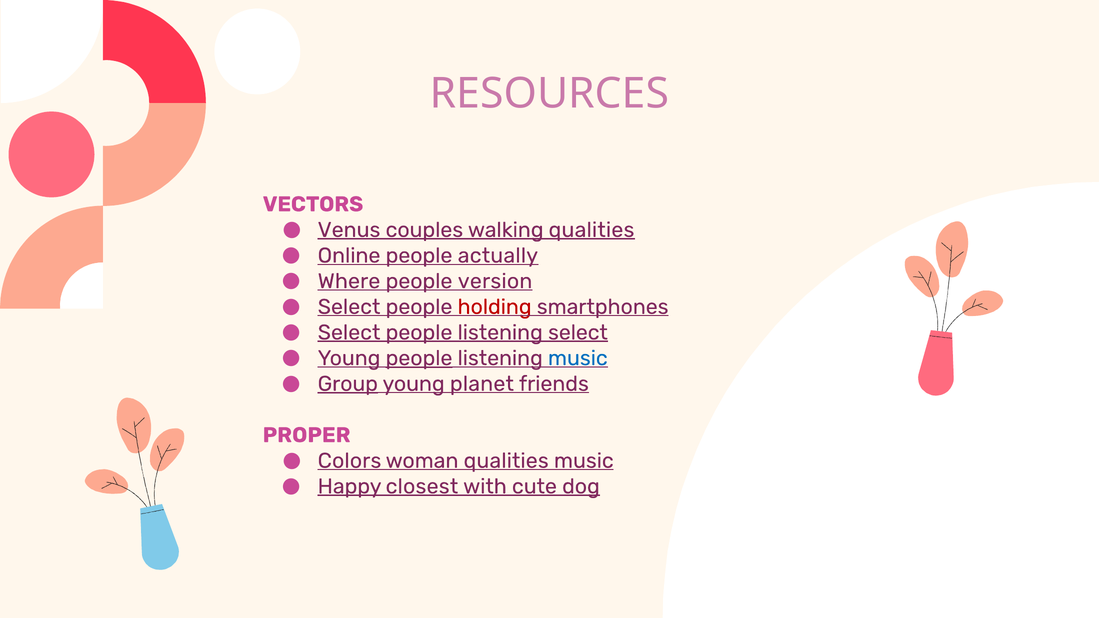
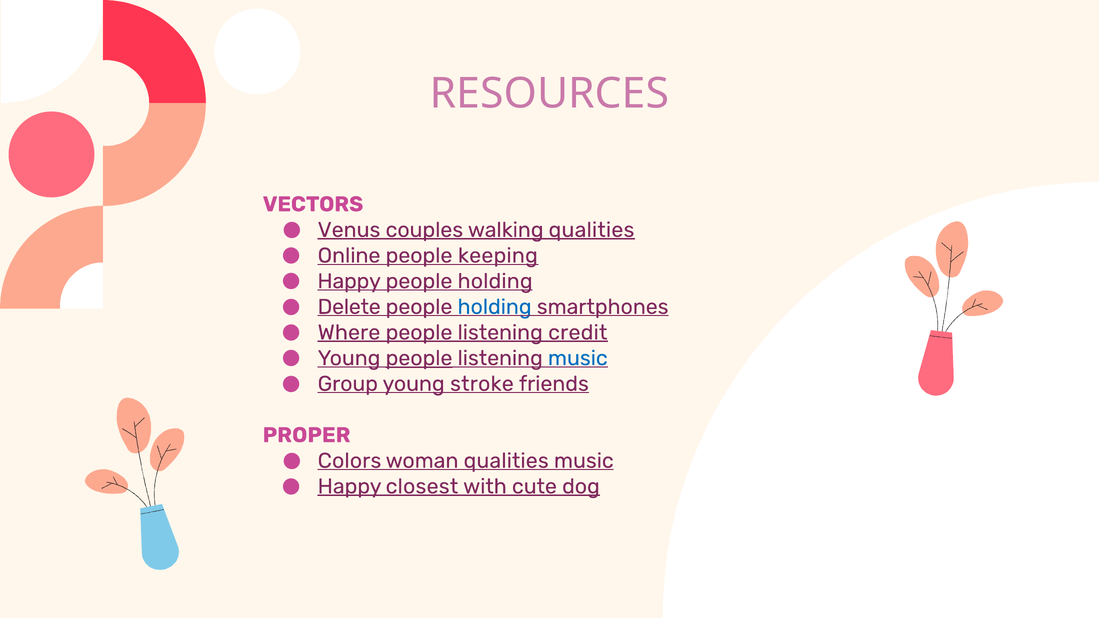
actually: actually -> keeping (498, 256)
Where: Where -> Happy (349, 281)
version: version -> holding (495, 281)
Select: Select -> Delete (349, 307)
holding colour: red -> blue (495, 307)
Select: Select -> Where (349, 333)
listening select: select -> credit (578, 333)
Group underline: present -> none (348, 384)
planet: planet -> stroke (482, 384)
